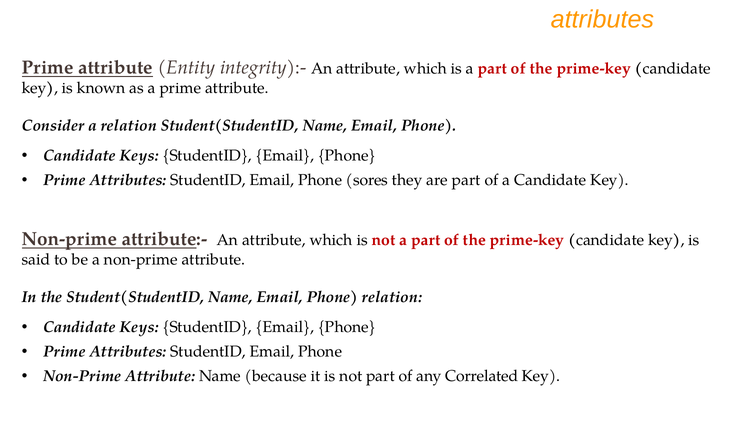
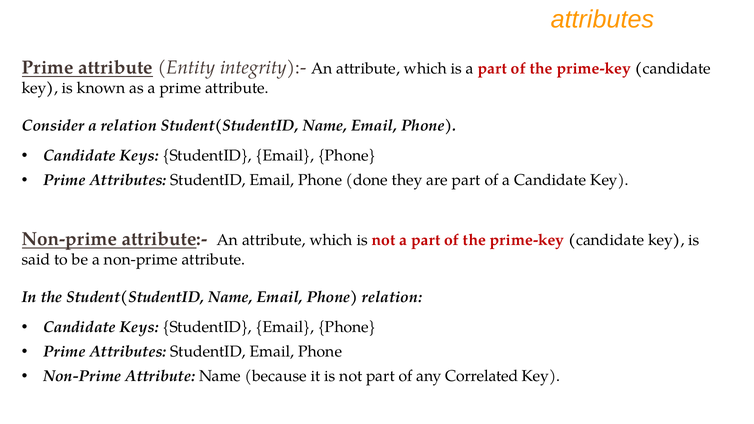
sores: sores -> done (367, 180)
